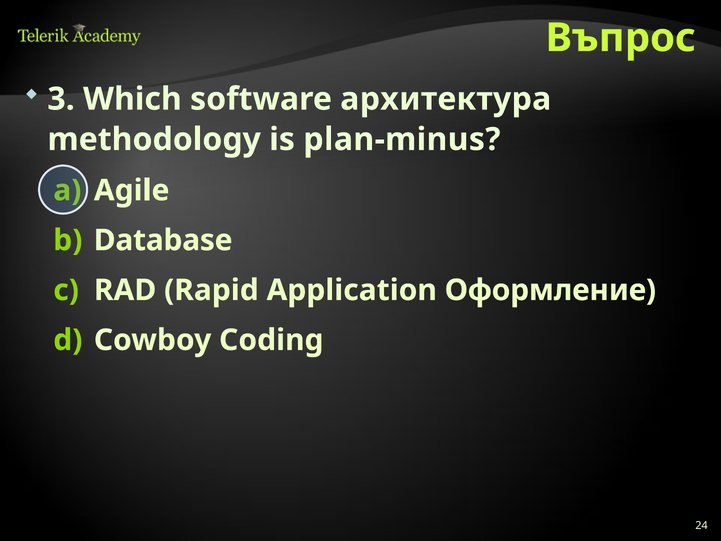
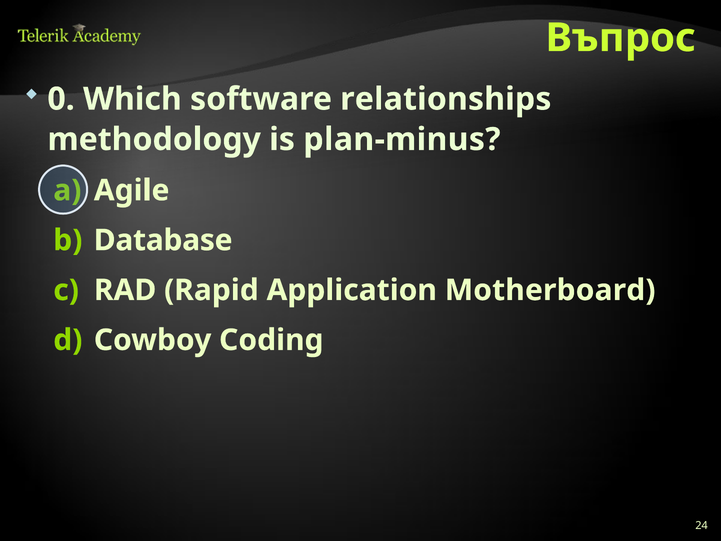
3: 3 -> 0 (61, 99)
архитектура: архитектура -> relationships (446, 99)
Оформление: Оформление -> Motherboard (550, 290)
